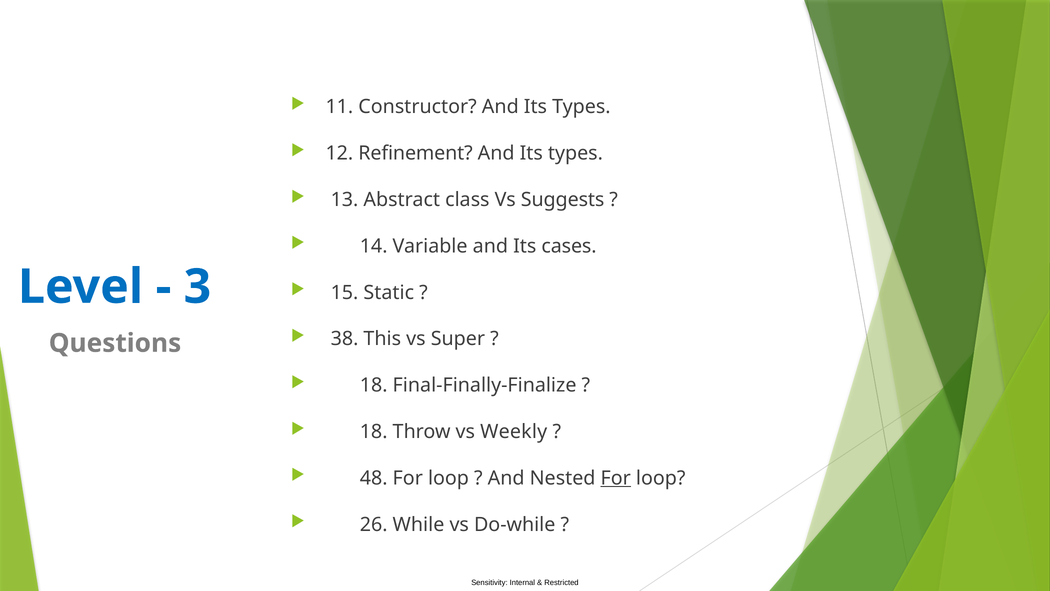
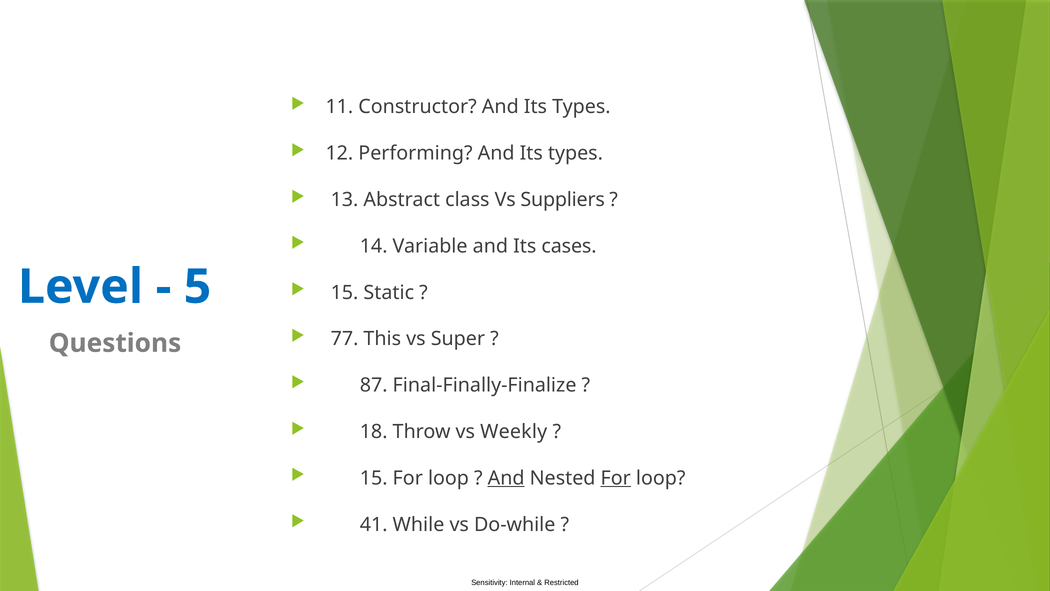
Refinement: Refinement -> Performing (415, 153)
Suggests: Suggests -> Suppliers (563, 200)
3: 3 -> 5 (197, 287)
38: 38 -> 77 (345, 339)
18: 18 -> 87 (374, 385)
48: 48 -> 15 (374, 478)
And underline: none -> present (506, 478)
26: 26 -> 41 (374, 524)
